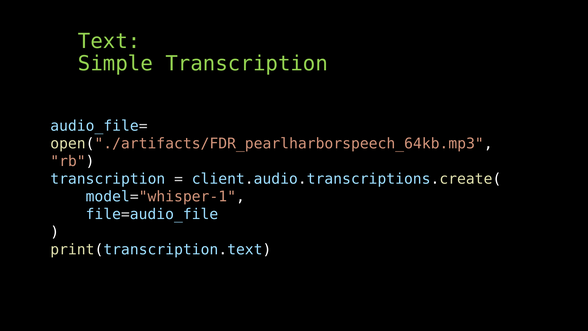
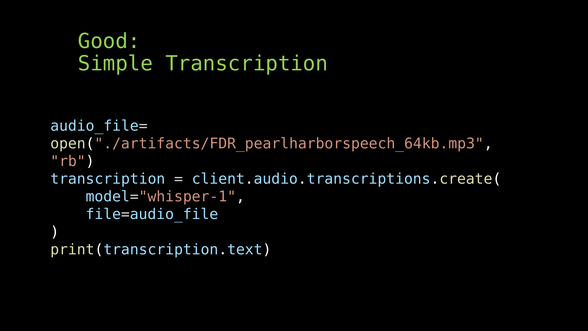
Text: Text -> Good (109, 41)
